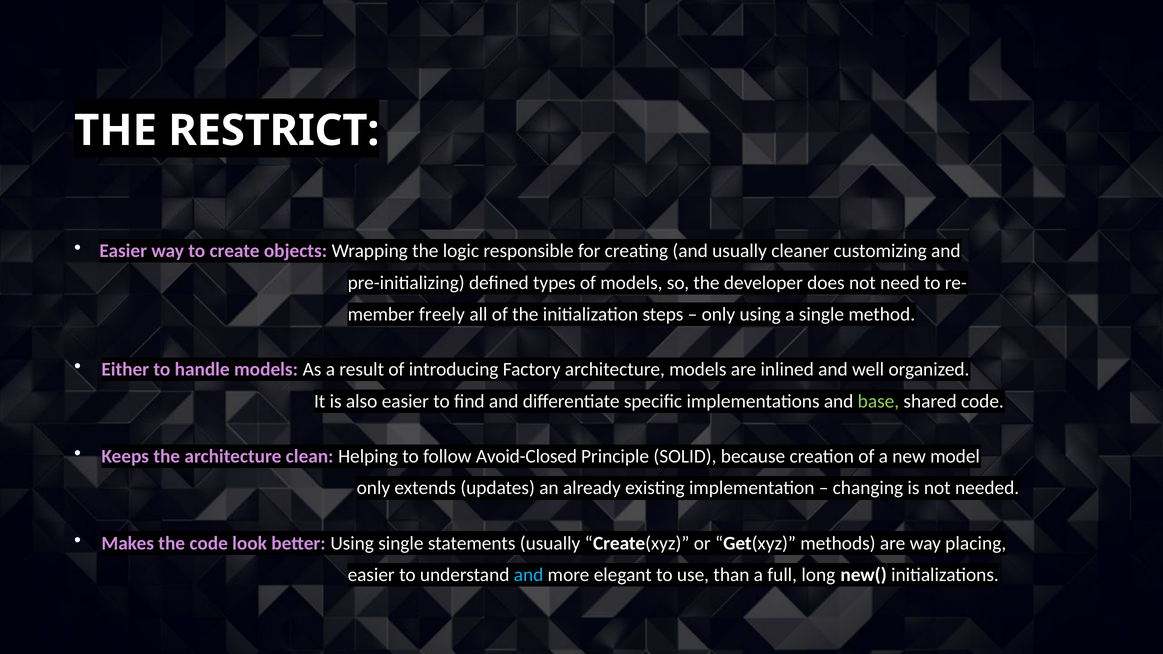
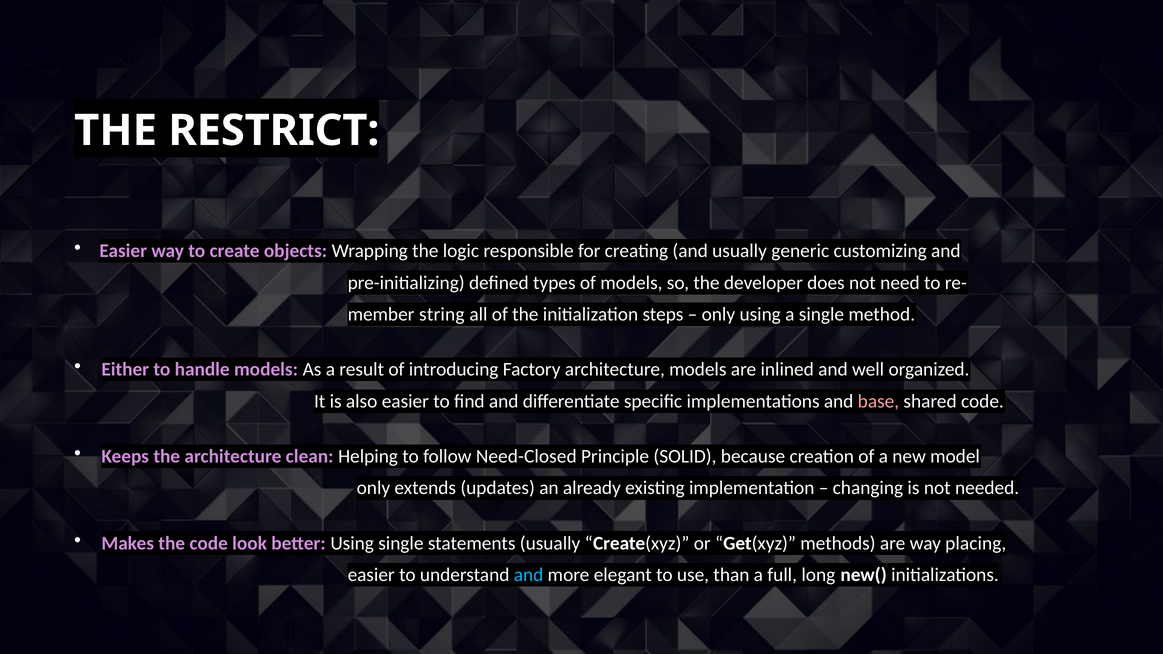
cleaner: cleaner -> generic (800, 251)
freely: freely -> string (442, 315)
base colour: light green -> pink (878, 401)
Avoid-Closed: Avoid-Closed -> Need-Closed (526, 456)
